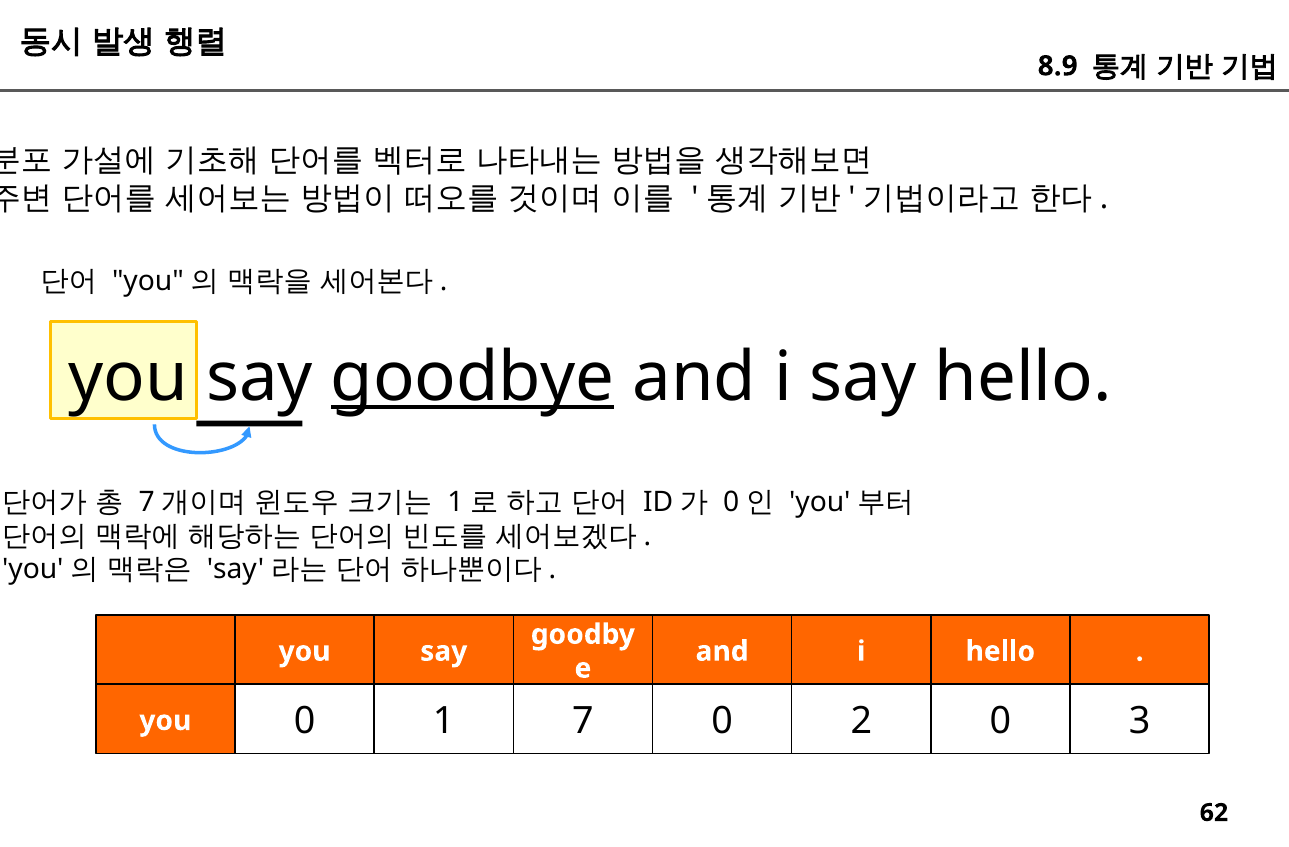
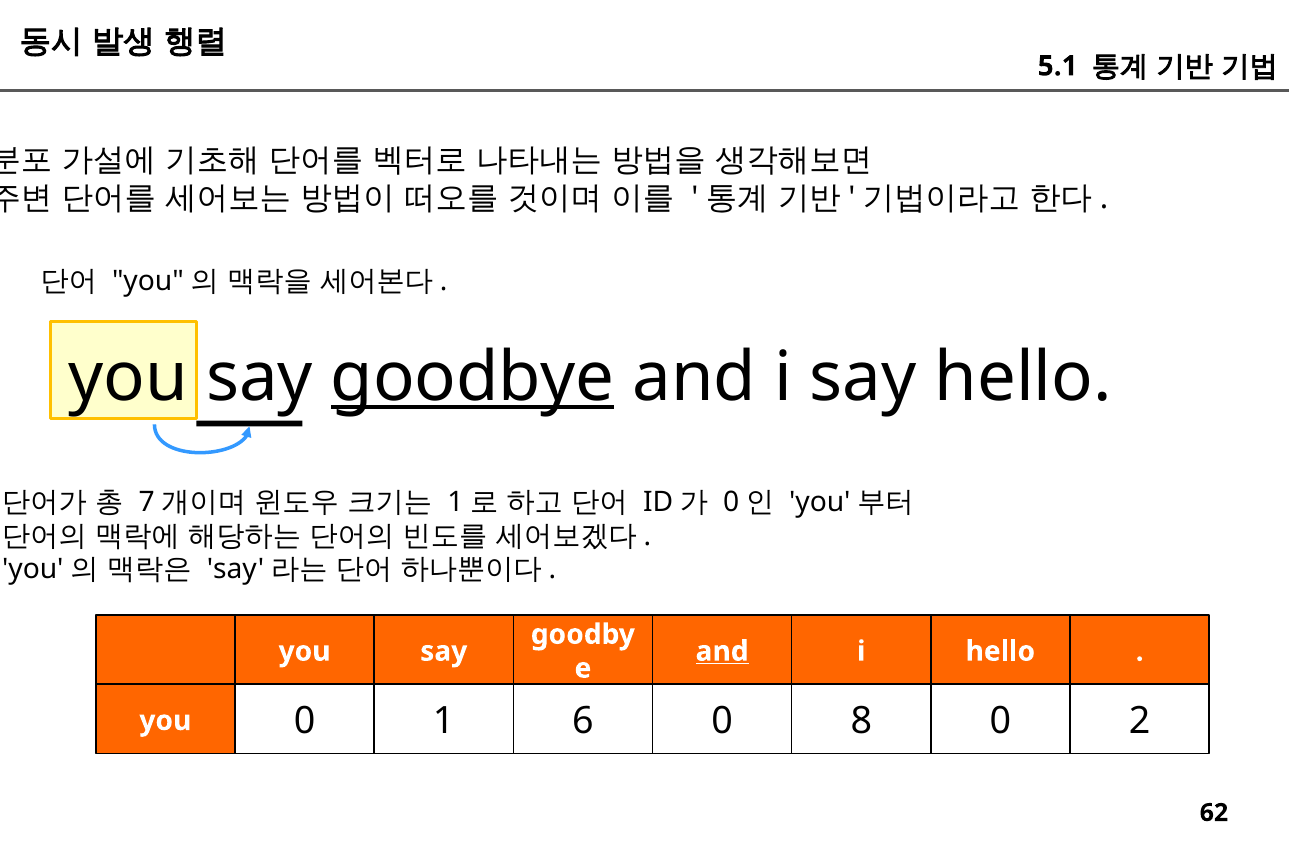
8.9: 8.9 -> 5.1 (1058, 66)
and underline: none -> present (722, 651)
7: 7 -> 6 (583, 721)
2: 2 -> 8 (861, 721)
3: 3 -> 2 (1140, 721)
